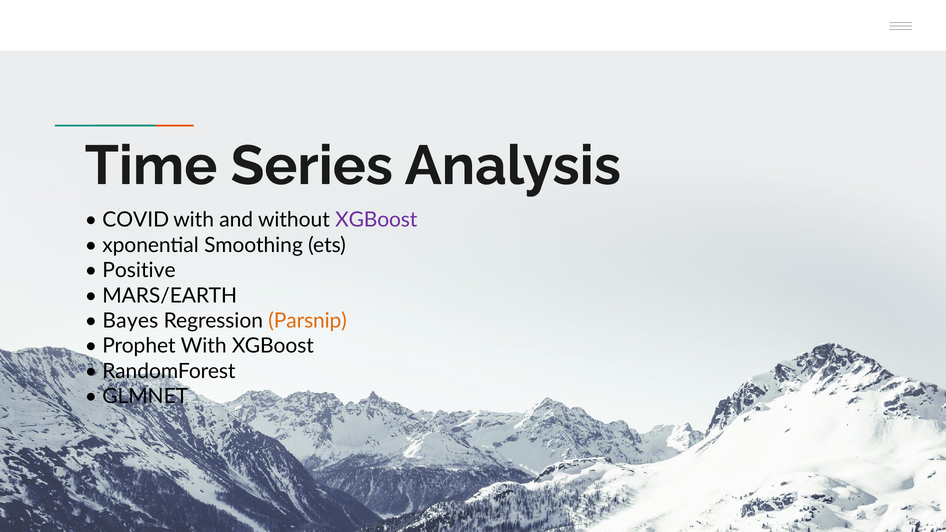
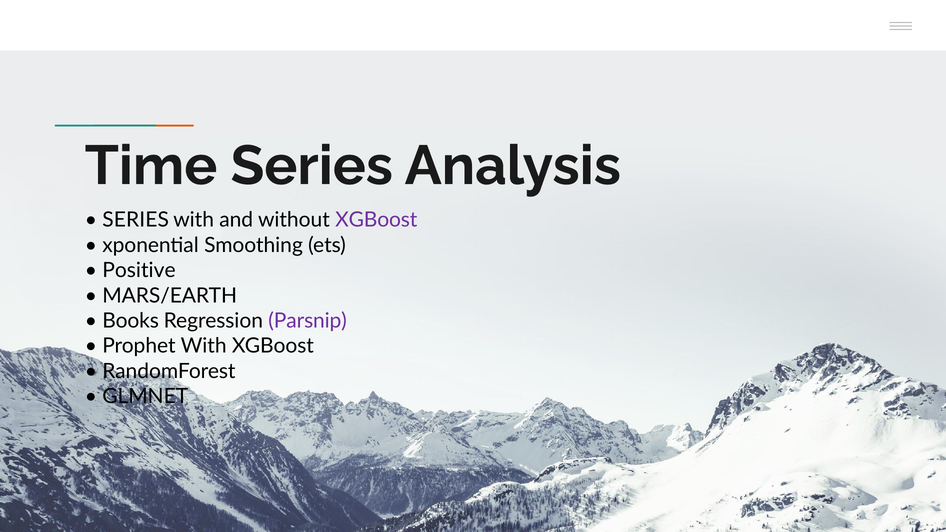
COVID: COVID -> SERIES (136, 220)
Bayes: Bayes -> Books (131, 321)
Parsnip colour: orange -> purple (308, 321)
